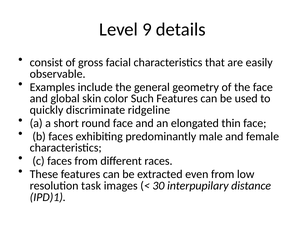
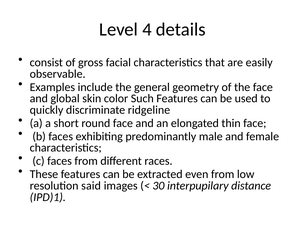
9: 9 -> 4 (147, 30)
task: task -> said (91, 186)
